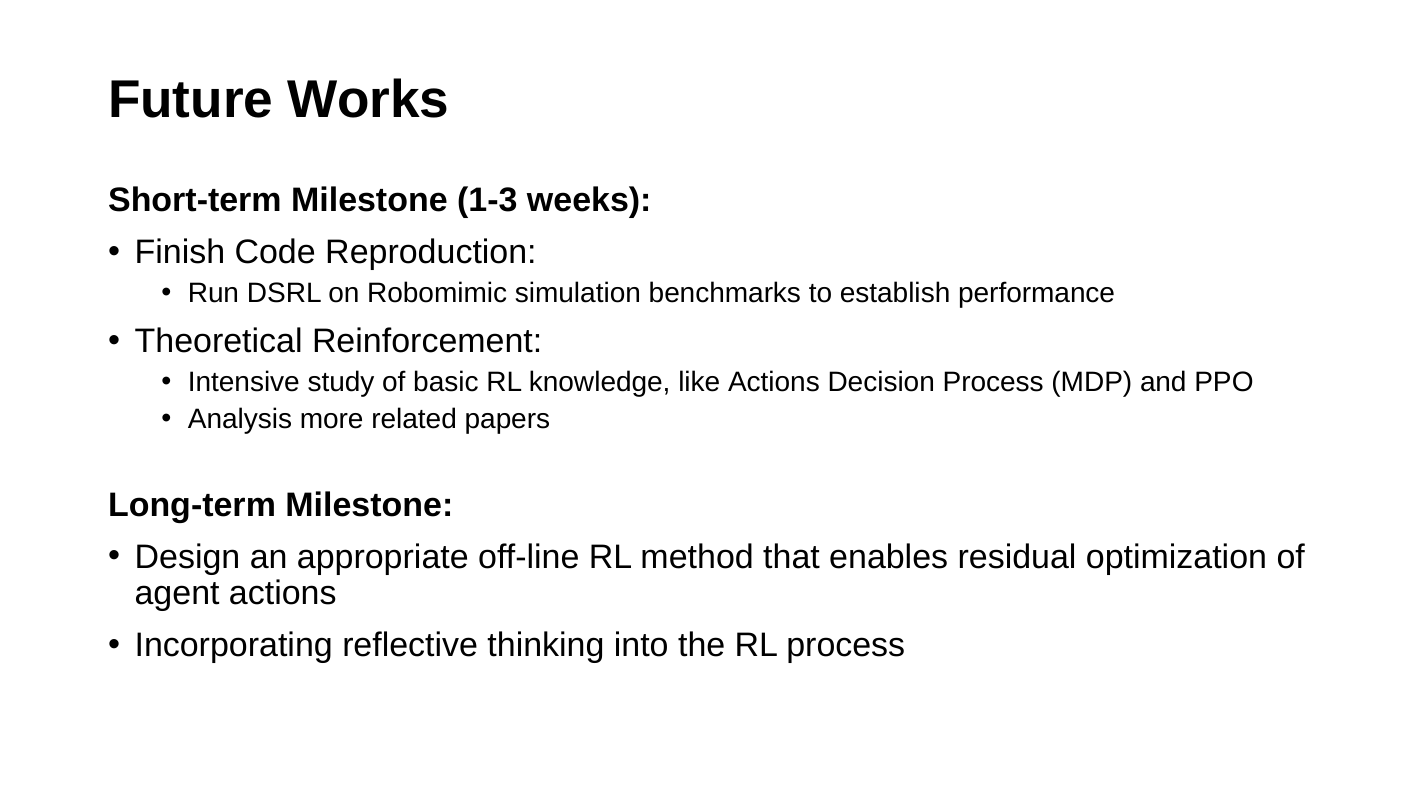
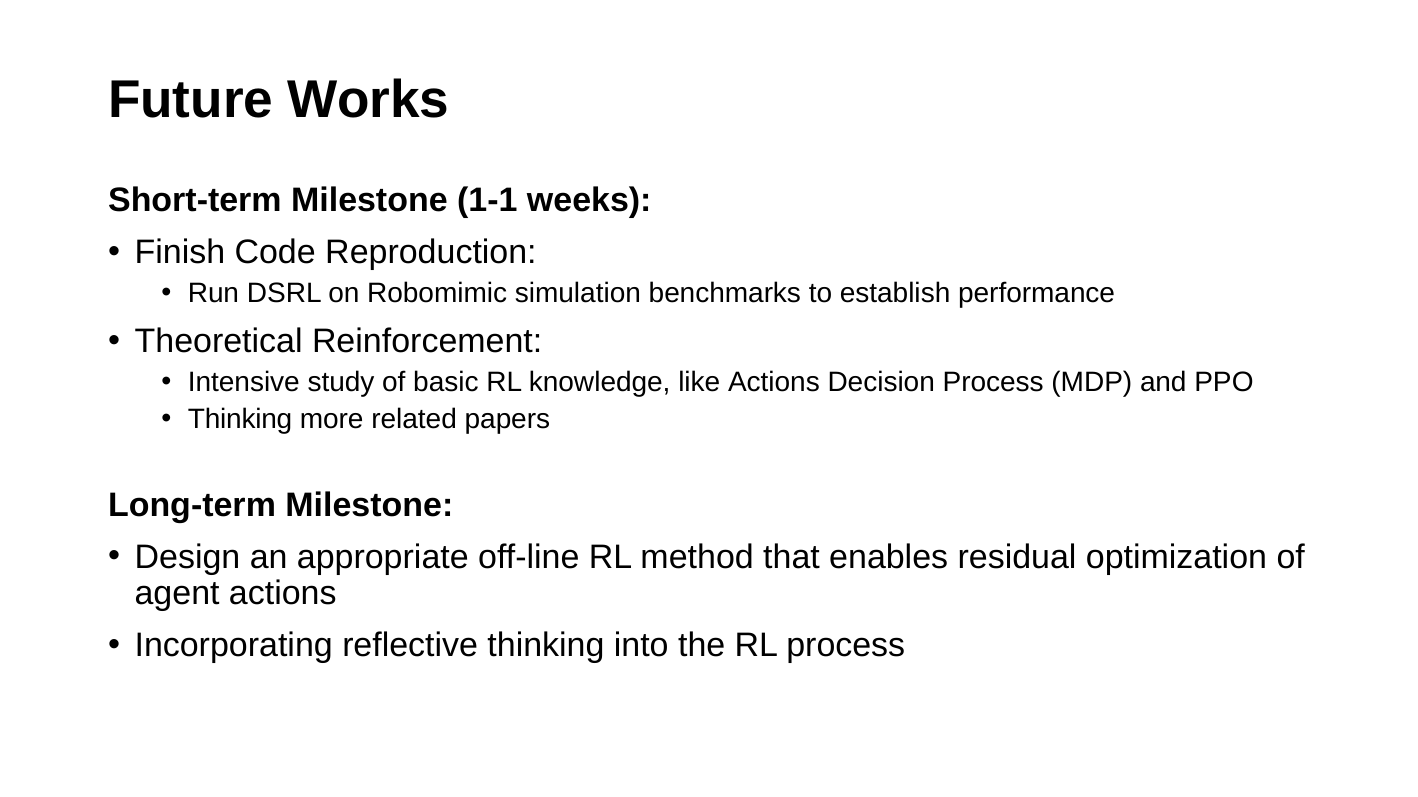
1-3: 1-3 -> 1-1 (487, 201)
Analysis: Analysis -> Thinking (240, 420)
